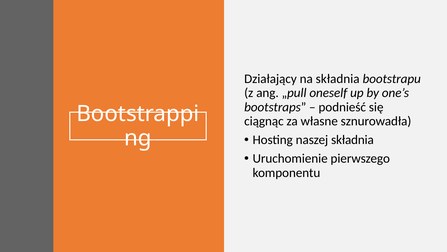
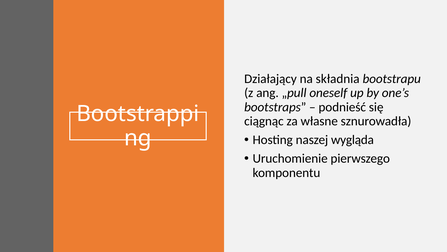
naszej składnia: składnia -> wygląda (352, 140)
